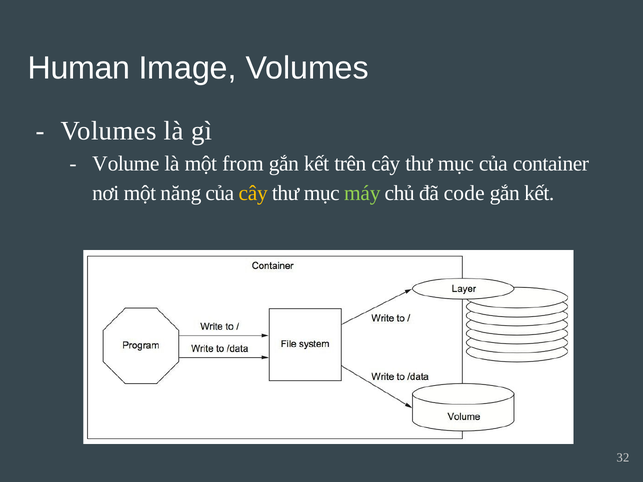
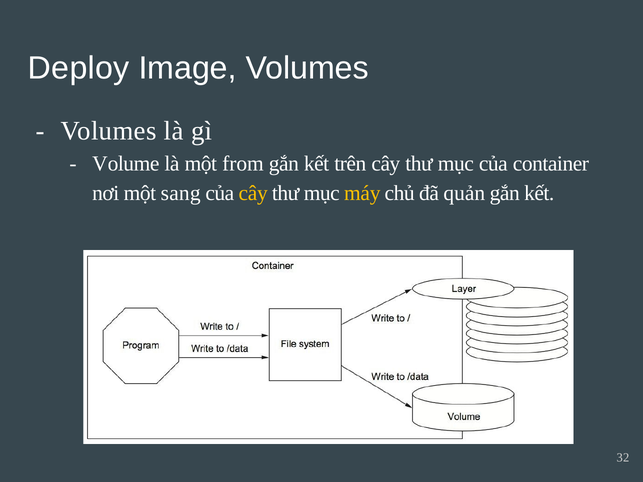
Human: Human -> Deploy (79, 68)
năng: năng -> sang (181, 193)
máy colour: light green -> yellow (362, 193)
code: code -> quản (464, 193)
